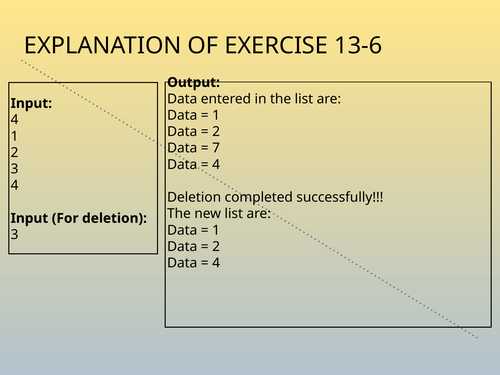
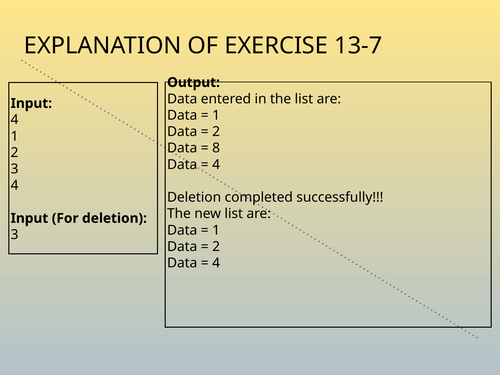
13-6: 13-6 -> 13-7 (358, 46)
7: 7 -> 8 (216, 148)
